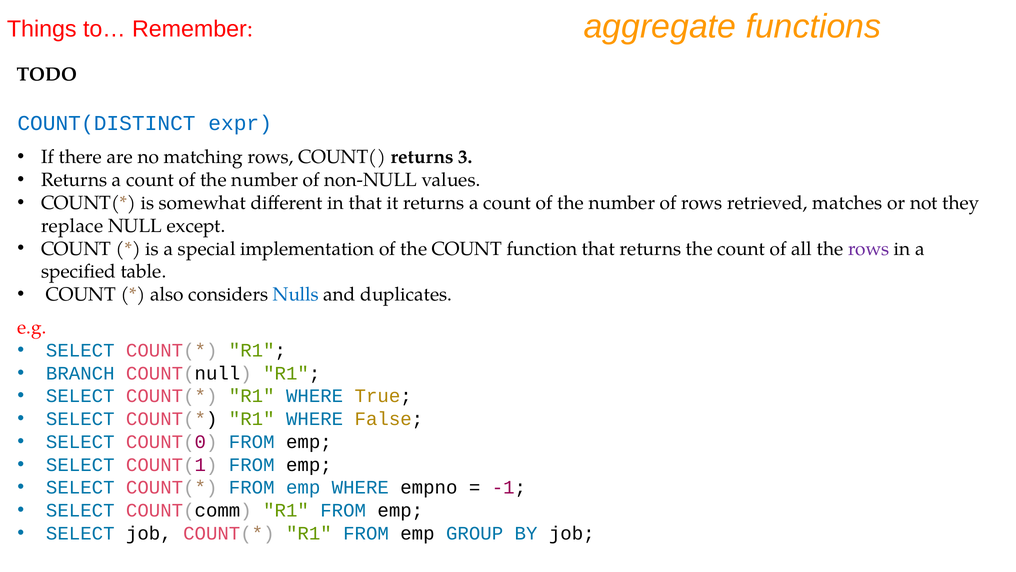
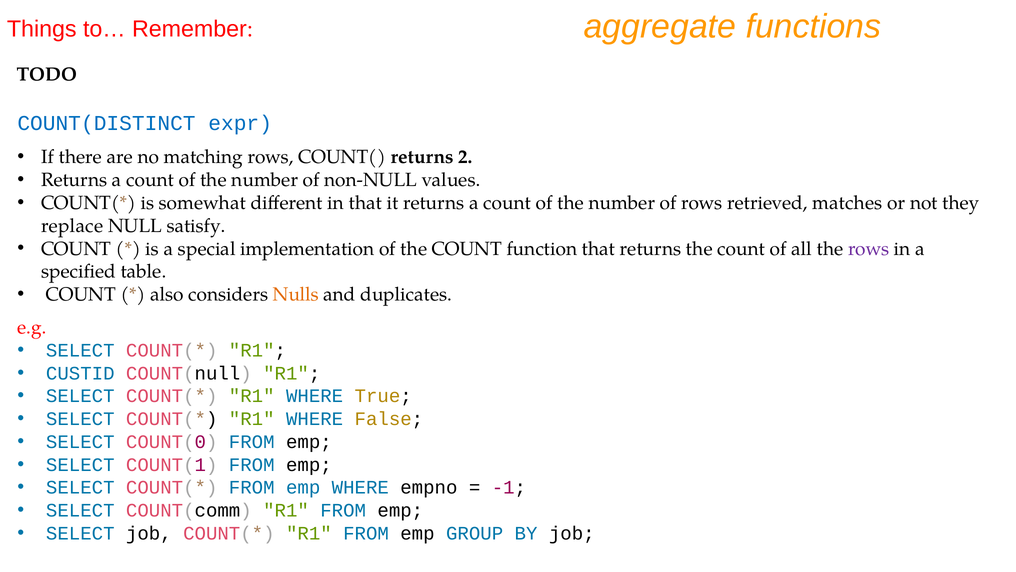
3: 3 -> 2 (465, 157)
except: except -> satisfy (196, 226)
Nulls colour: blue -> orange (296, 294)
BRANCH: BRANCH -> CUSTID (80, 373)
